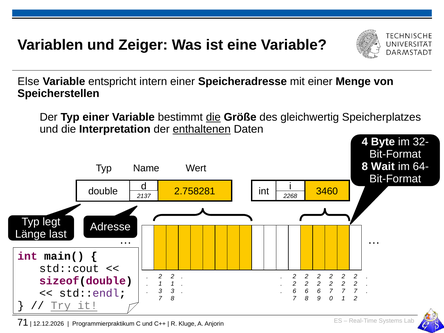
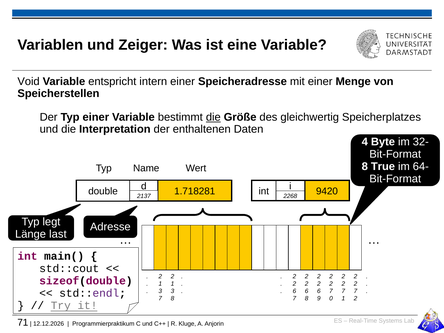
Else: Else -> Void (29, 81)
enthaltenen underline: present -> none (202, 129)
Wait: Wait -> True (383, 167)
2.758281: 2.758281 -> 1.718281 (195, 191)
3460: 3460 -> 9420 (327, 191)
